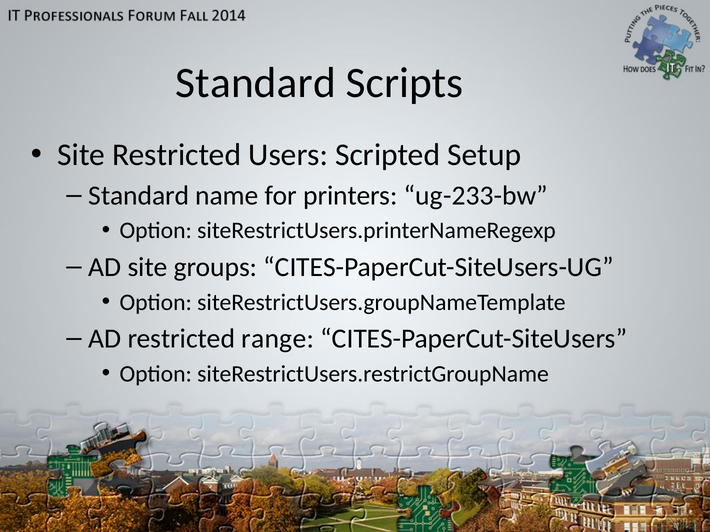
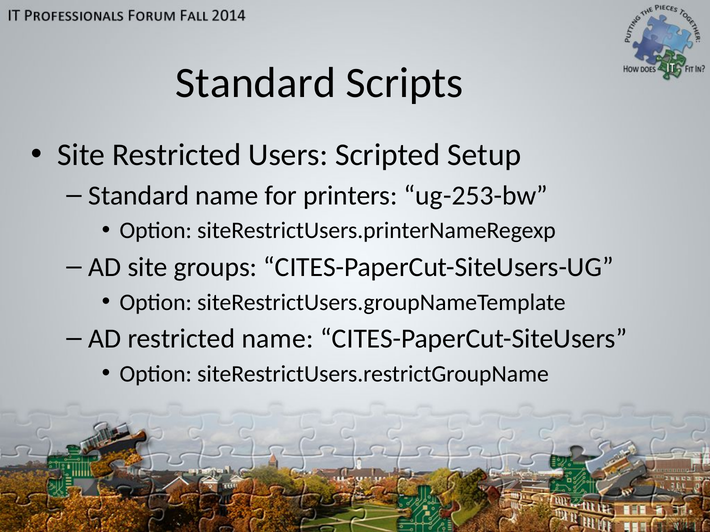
ug-233-bw: ug-233-bw -> ug-253-bw (476, 196)
restricted range: range -> name (278, 339)
